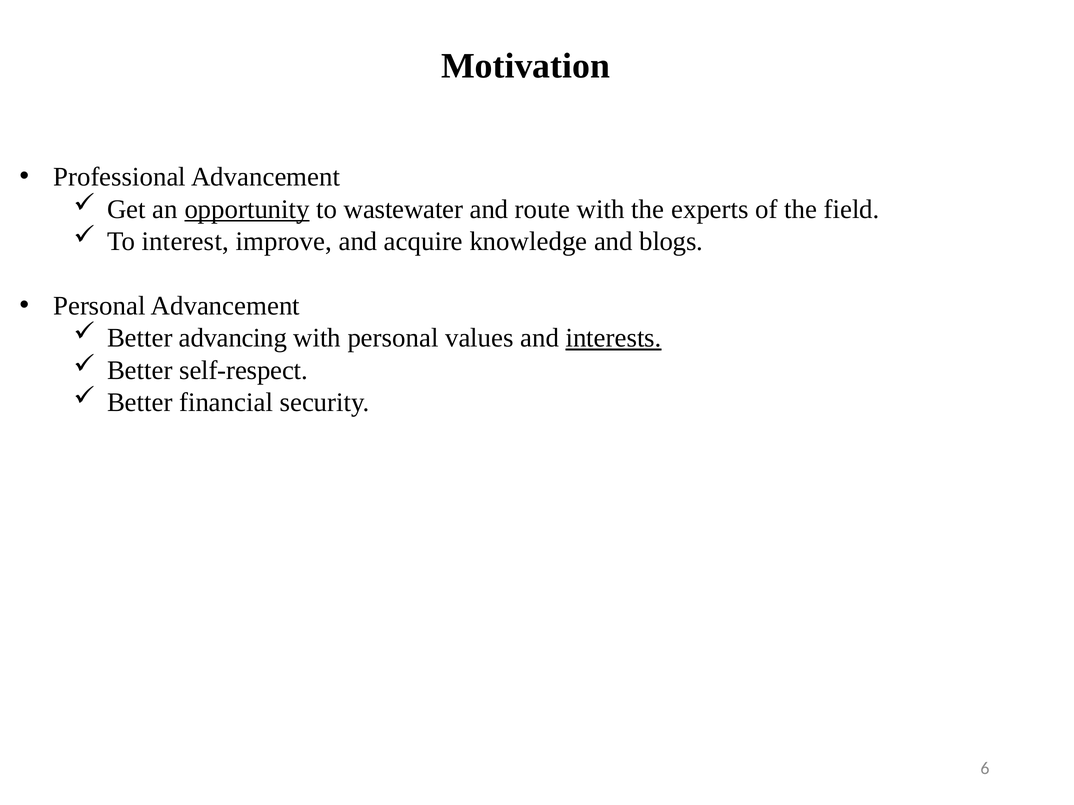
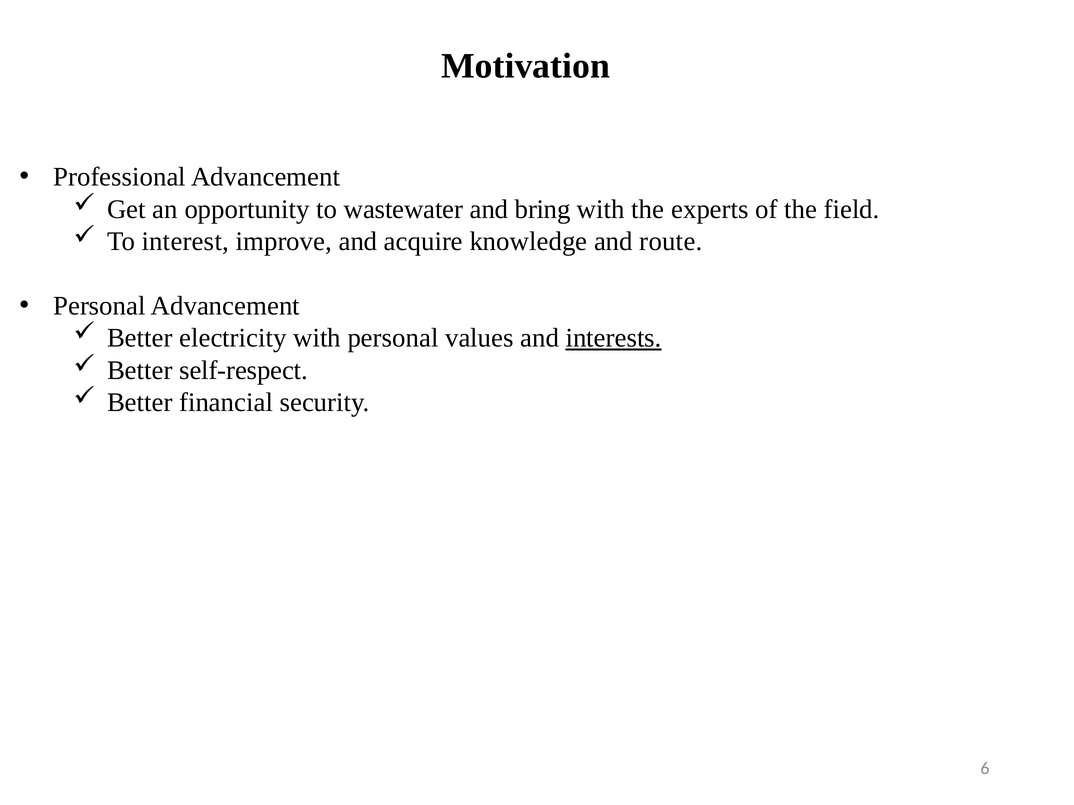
opportunity underline: present -> none (247, 209)
route: route -> bring (543, 209)
blogs: blogs -> route (671, 242)
advancing: advancing -> electricity (233, 338)
